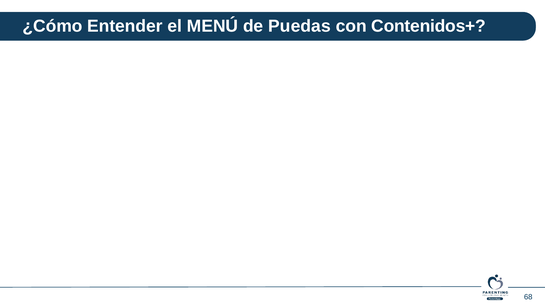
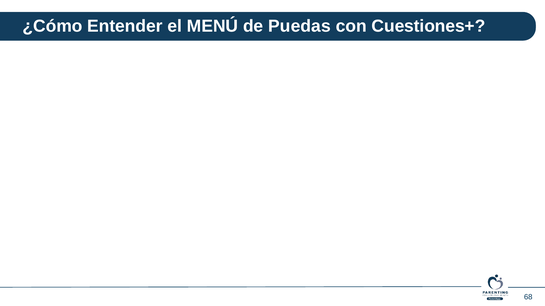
Contenidos+: Contenidos+ -> Cuestiones+ (428, 26)
